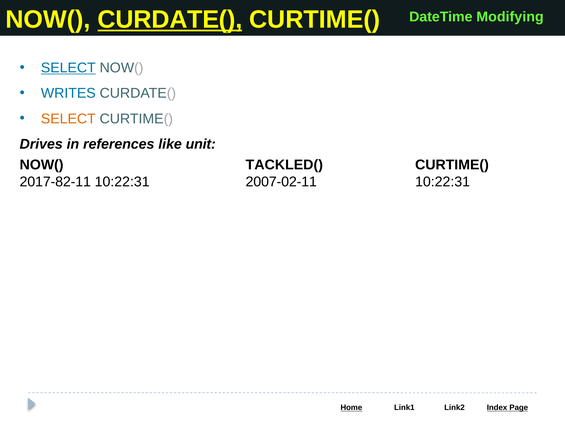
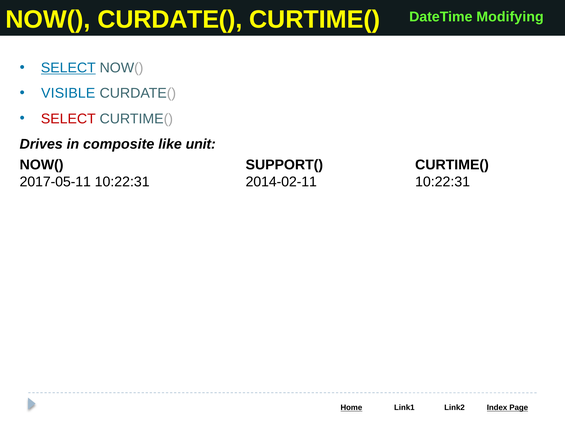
CURDATE( underline: present -> none (170, 20)
WRITES: WRITES -> VISIBLE (68, 93)
SELECT colour: orange -> red (68, 119)
references: references -> composite (119, 144)
TACKLED(: TACKLED( -> SUPPORT( (284, 165)
2017-82-11: 2017-82-11 -> 2017-05-11 (55, 182)
2007-02-11: 2007-02-11 -> 2014-02-11 (281, 182)
